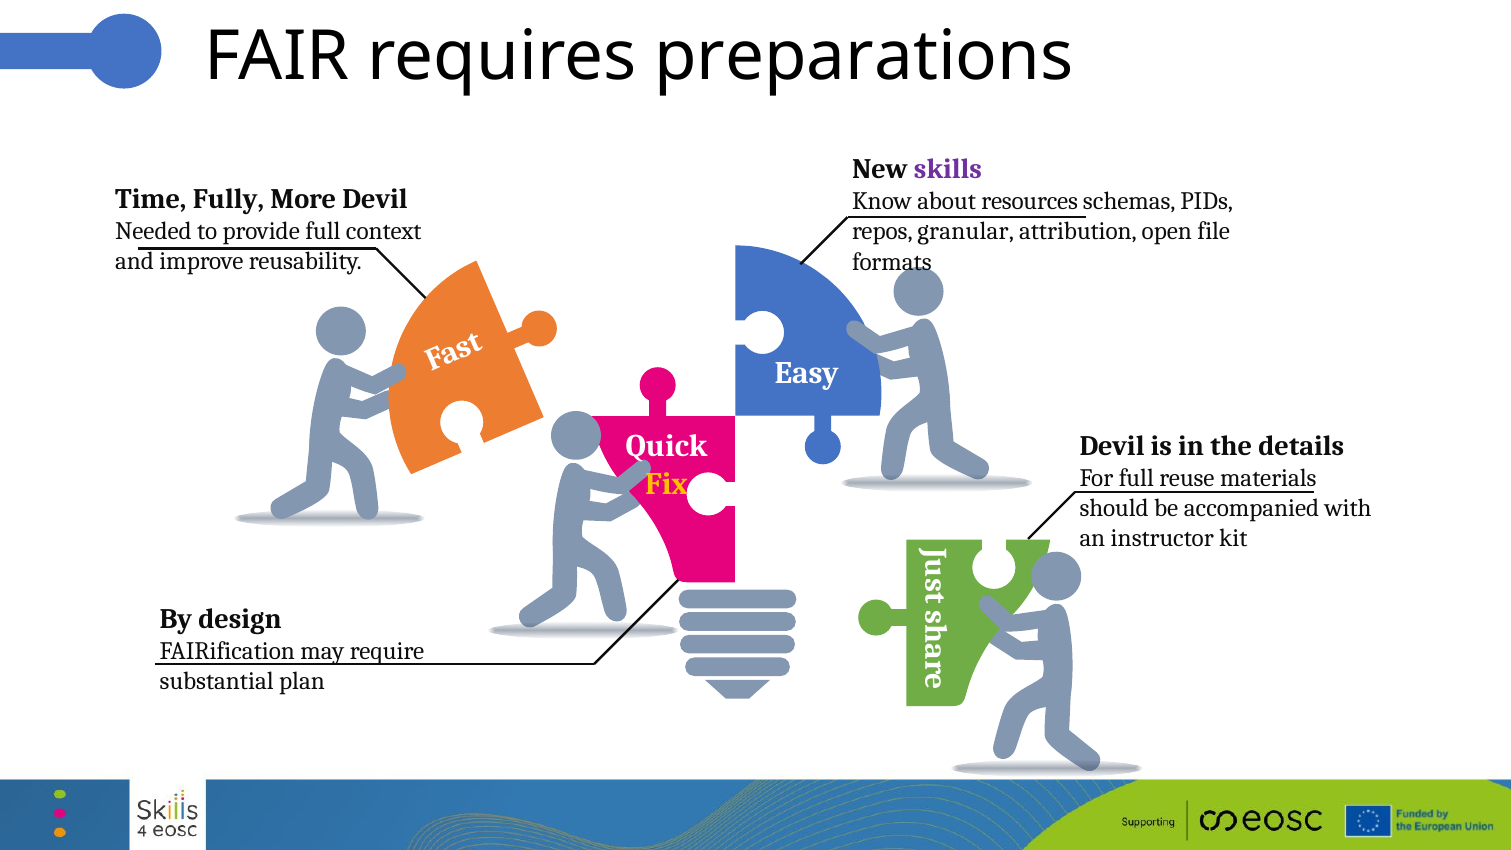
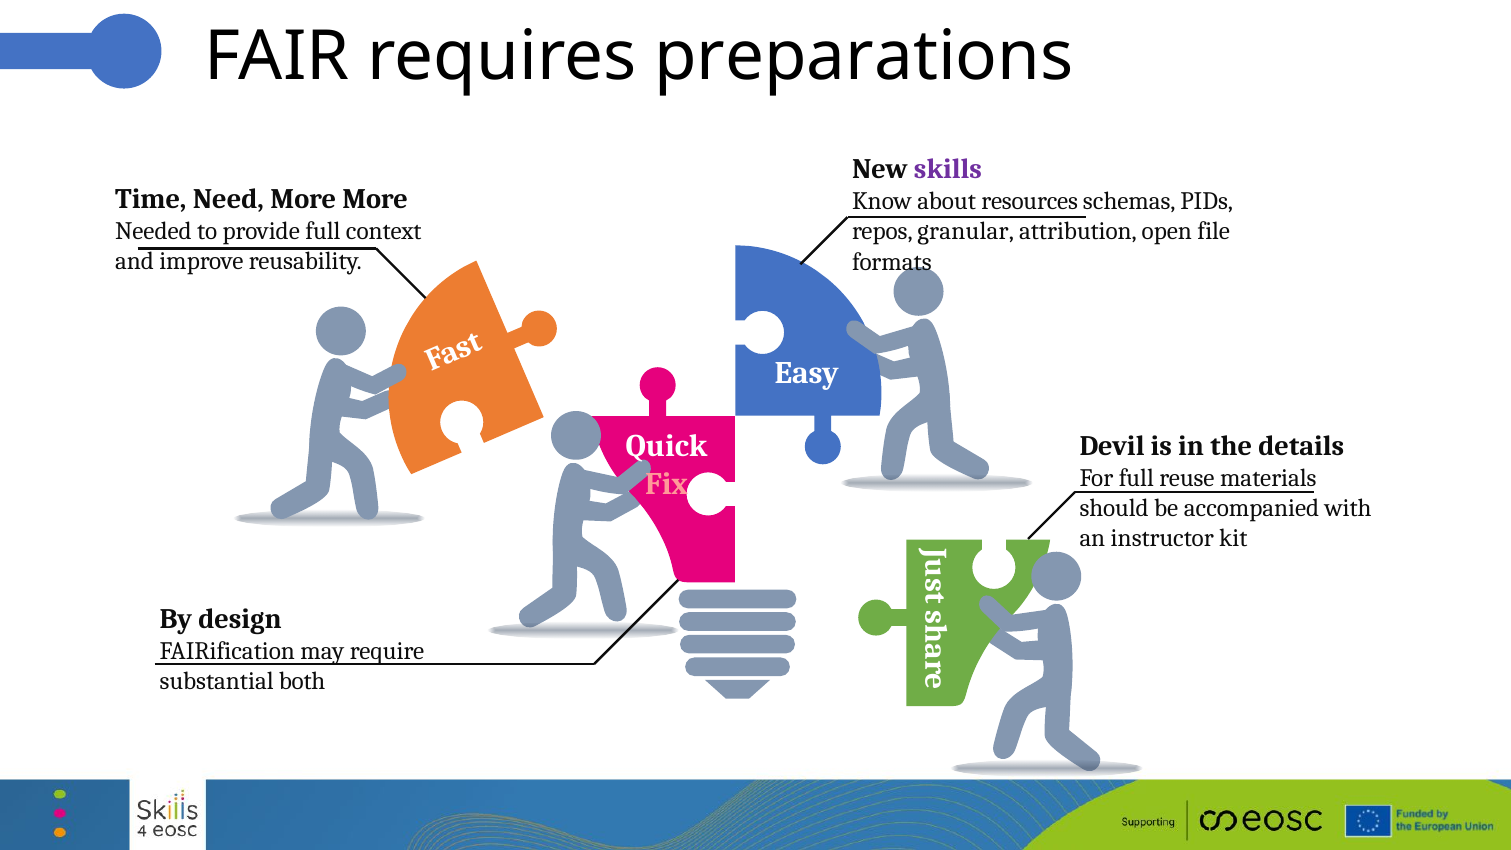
Fully: Fully -> Need (228, 200)
More Devil: Devil -> More (375, 200)
Fix colour: yellow -> pink (667, 484)
plan: plan -> both (302, 681)
